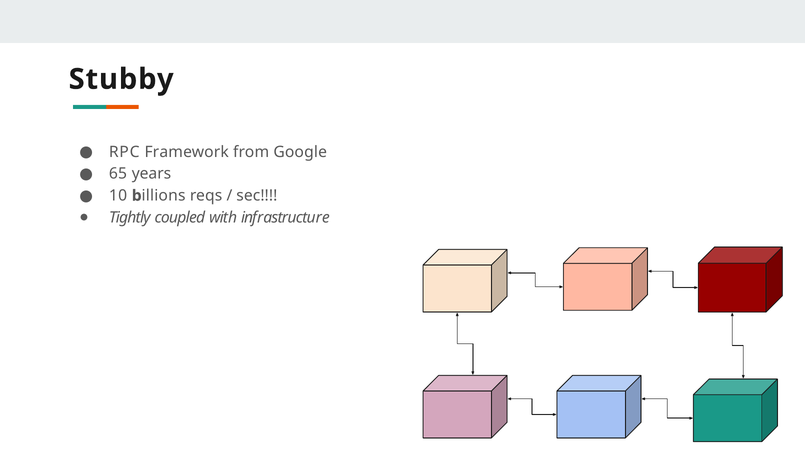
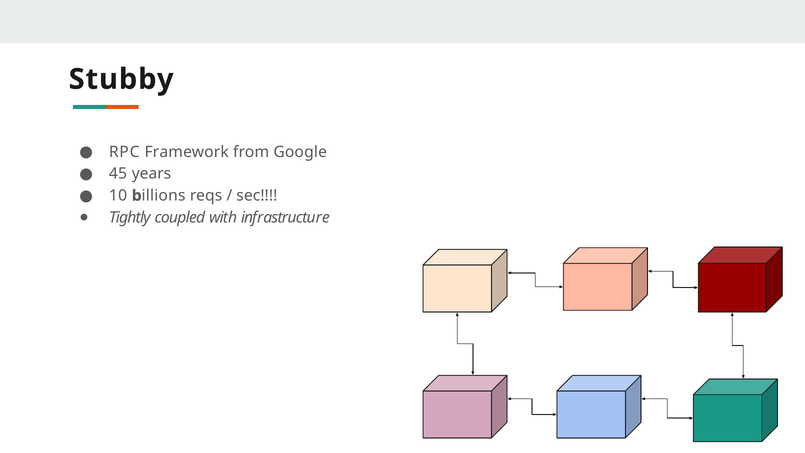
65: 65 -> 45 (118, 174)
